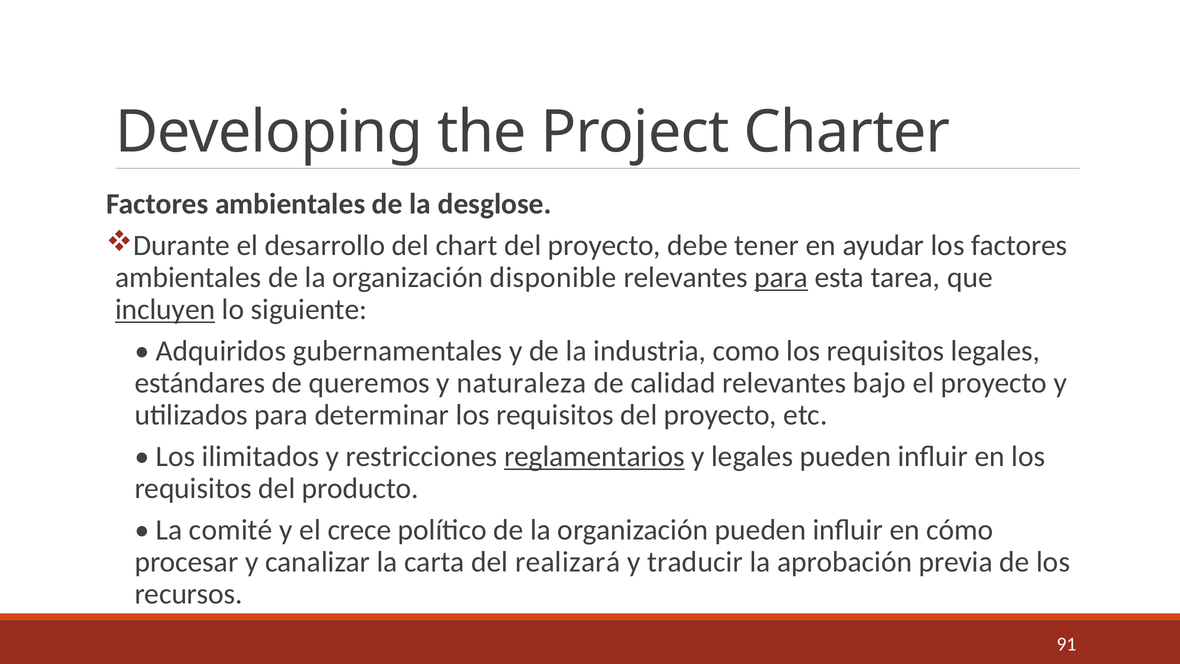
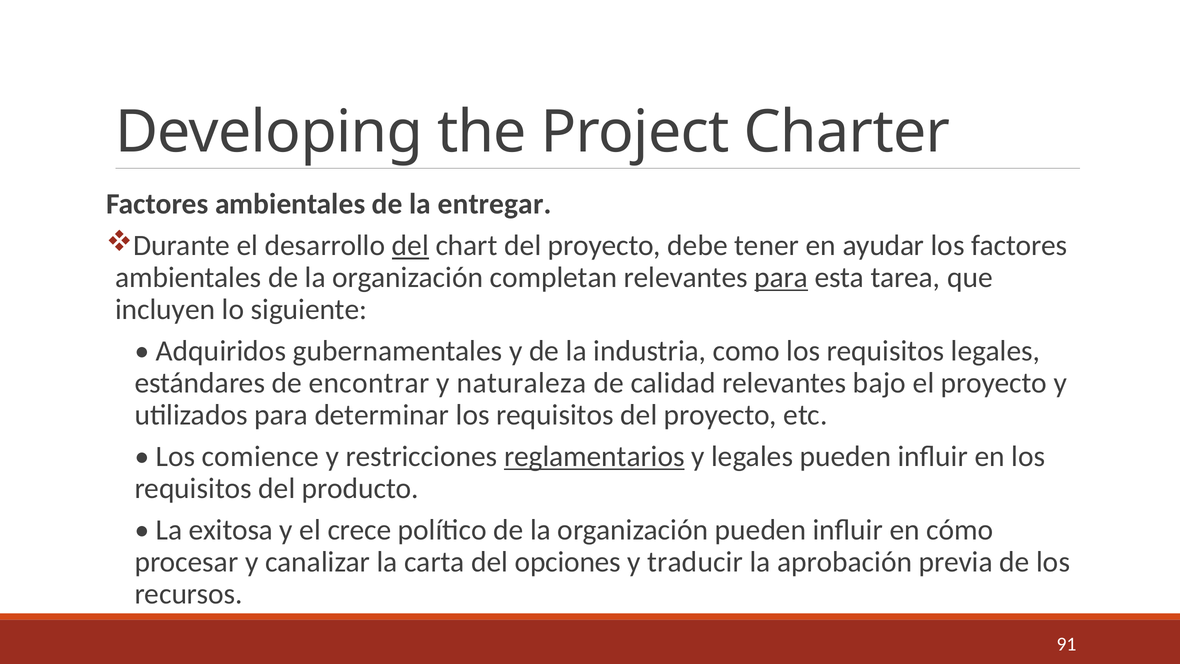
desglose: desglose -> entregar (495, 204)
del underline: none -> present (410, 246)
disponible: disponible -> completan (554, 278)
incluyen underline: present -> none (165, 309)
queremos: queremos -> encontrar (369, 383)
ilimitados: ilimitados -> comience (260, 456)
comité: comité -> exitosa (231, 530)
realizará: realizará -> opciones (568, 562)
